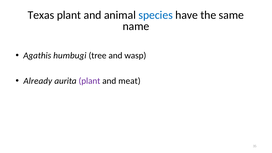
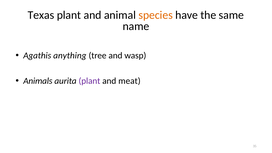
species colour: blue -> orange (156, 15)
humbugi: humbugi -> anything (70, 55)
Already: Already -> Animals (38, 81)
